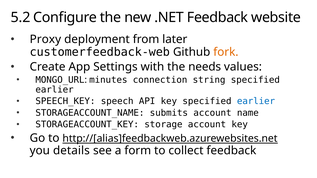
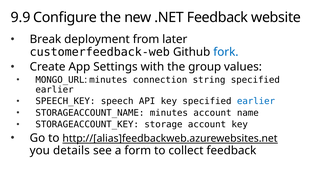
5.2: 5.2 -> 9.9 (21, 17)
Proxy: Proxy -> Break (45, 39)
fork colour: orange -> blue (226, 52)
needs: needs -> group (205, 67)
STORAGEACCOUNT_NAME submits: submits -> minutes (169, 113)
